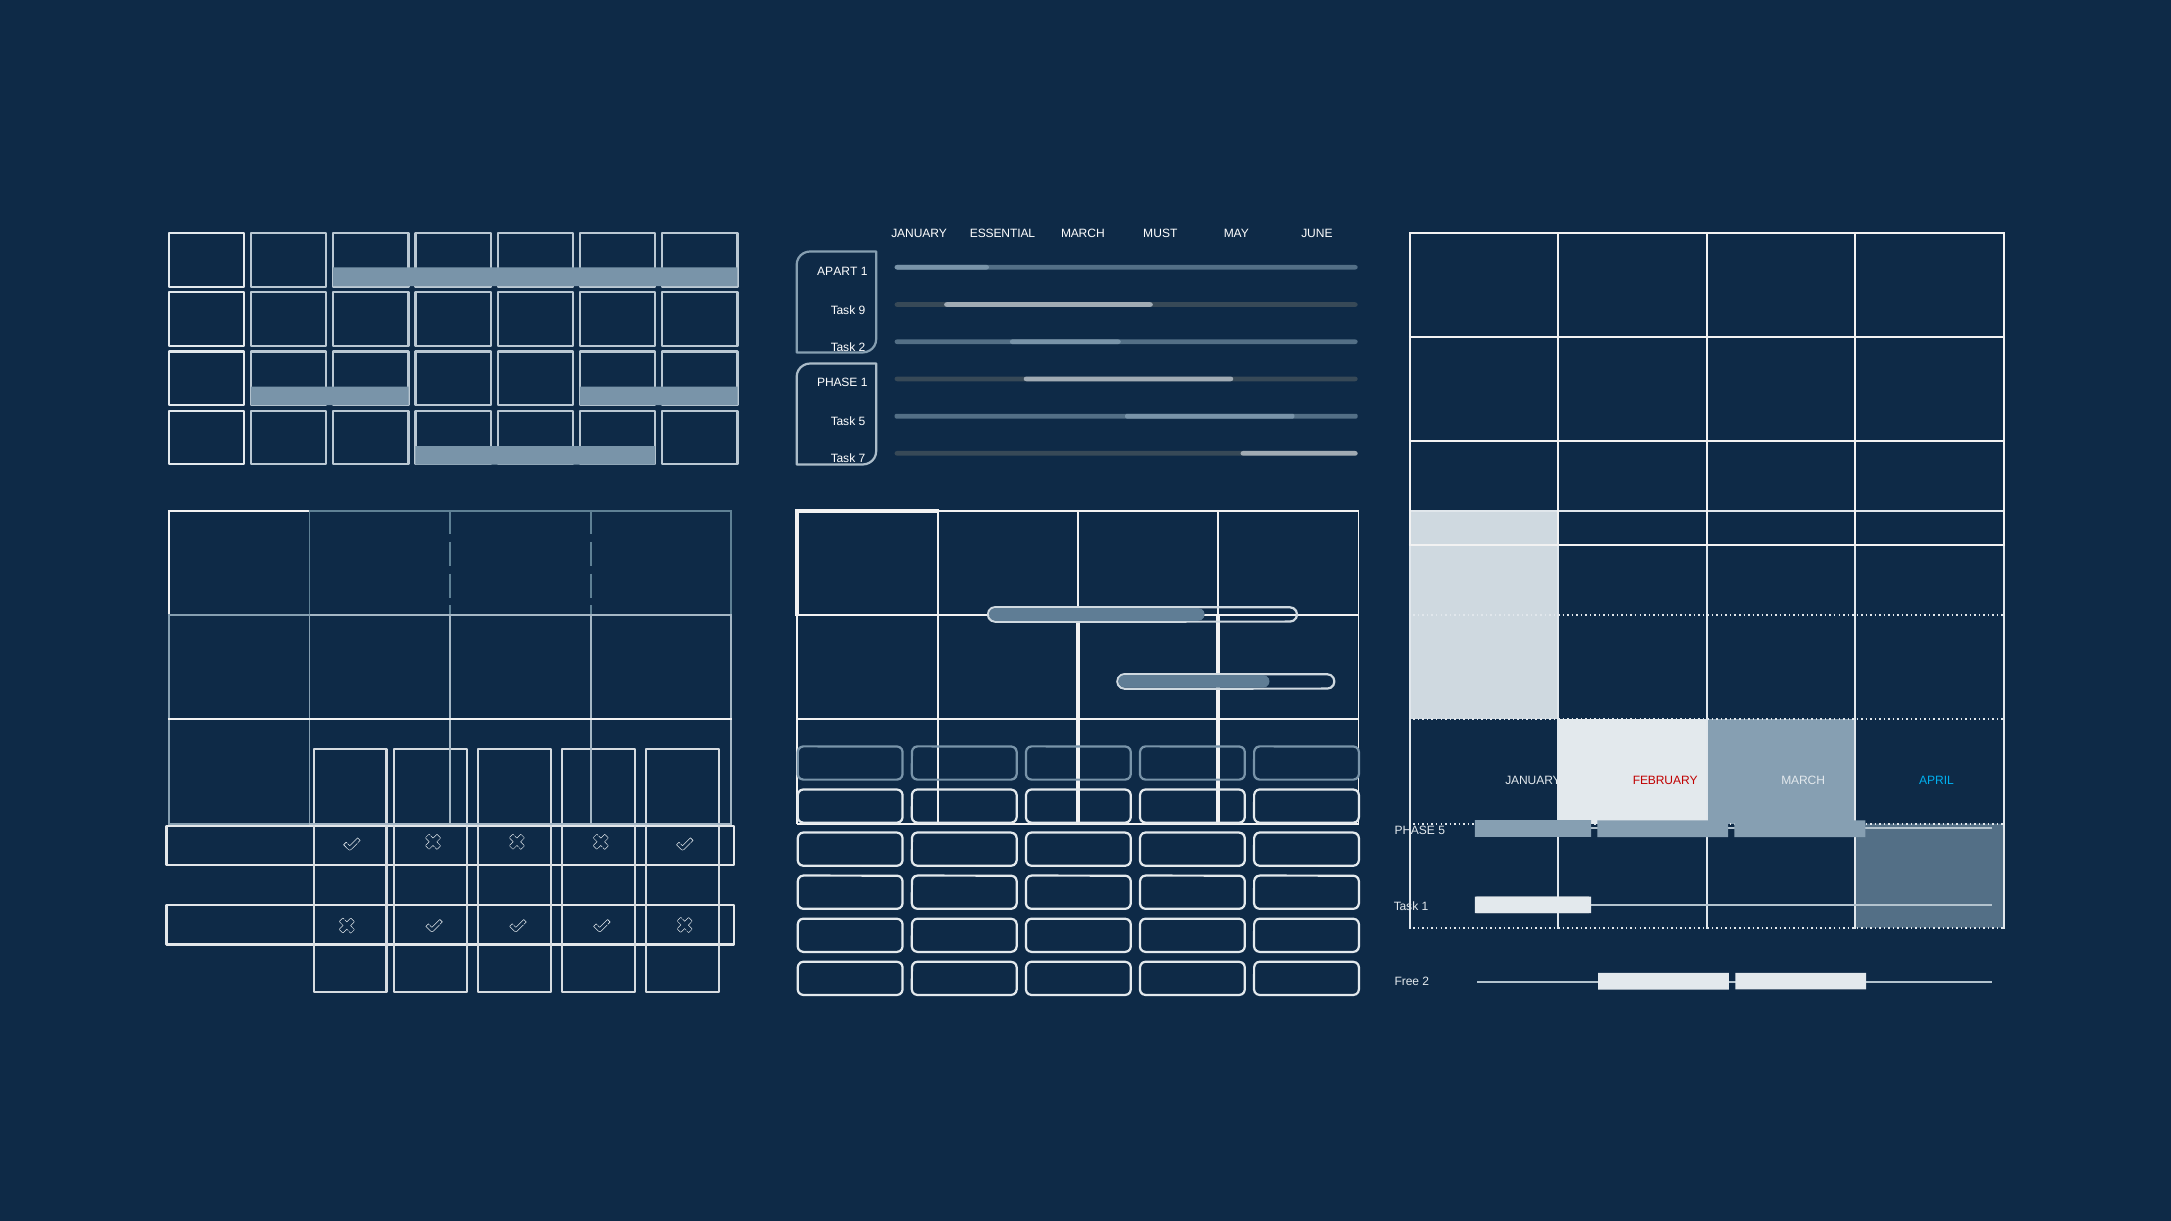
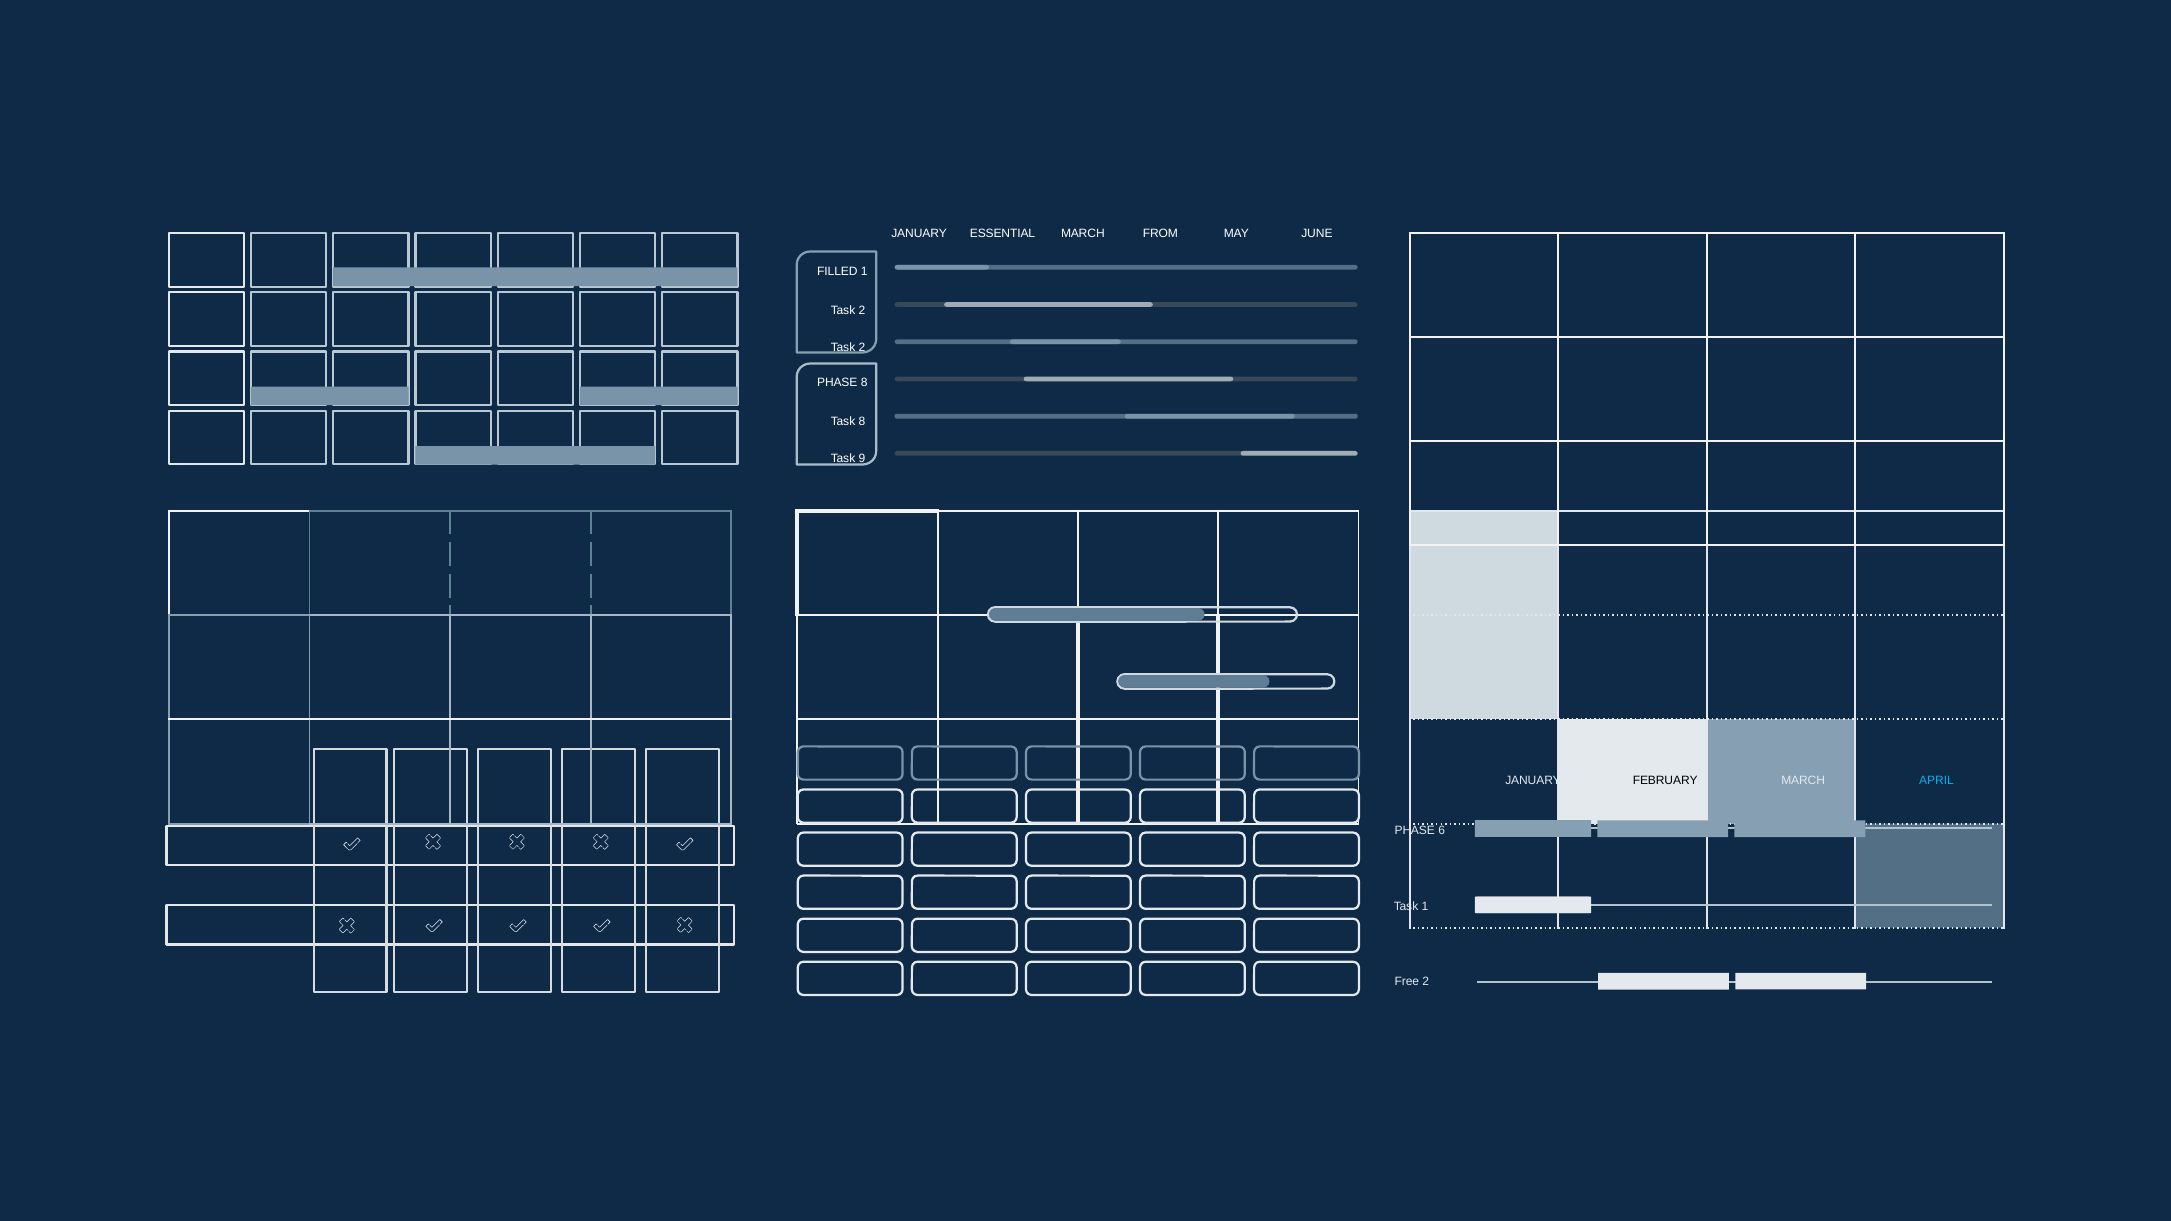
MUST: MUST -> FROM (1160, 234)
APART: APART -> FILLED (837, 272)
9: 9 -> 2 (862, 310)
PHASE 1: 1 -> 8 (864, 382)
Task 5: 5 -> 8 (862, 422)
7: 7 -> 9 (862, 459)
FEBRUARY colour: red -> black (1665, 781)
PHASE 5: 5 -> 6 (1442, 831)
